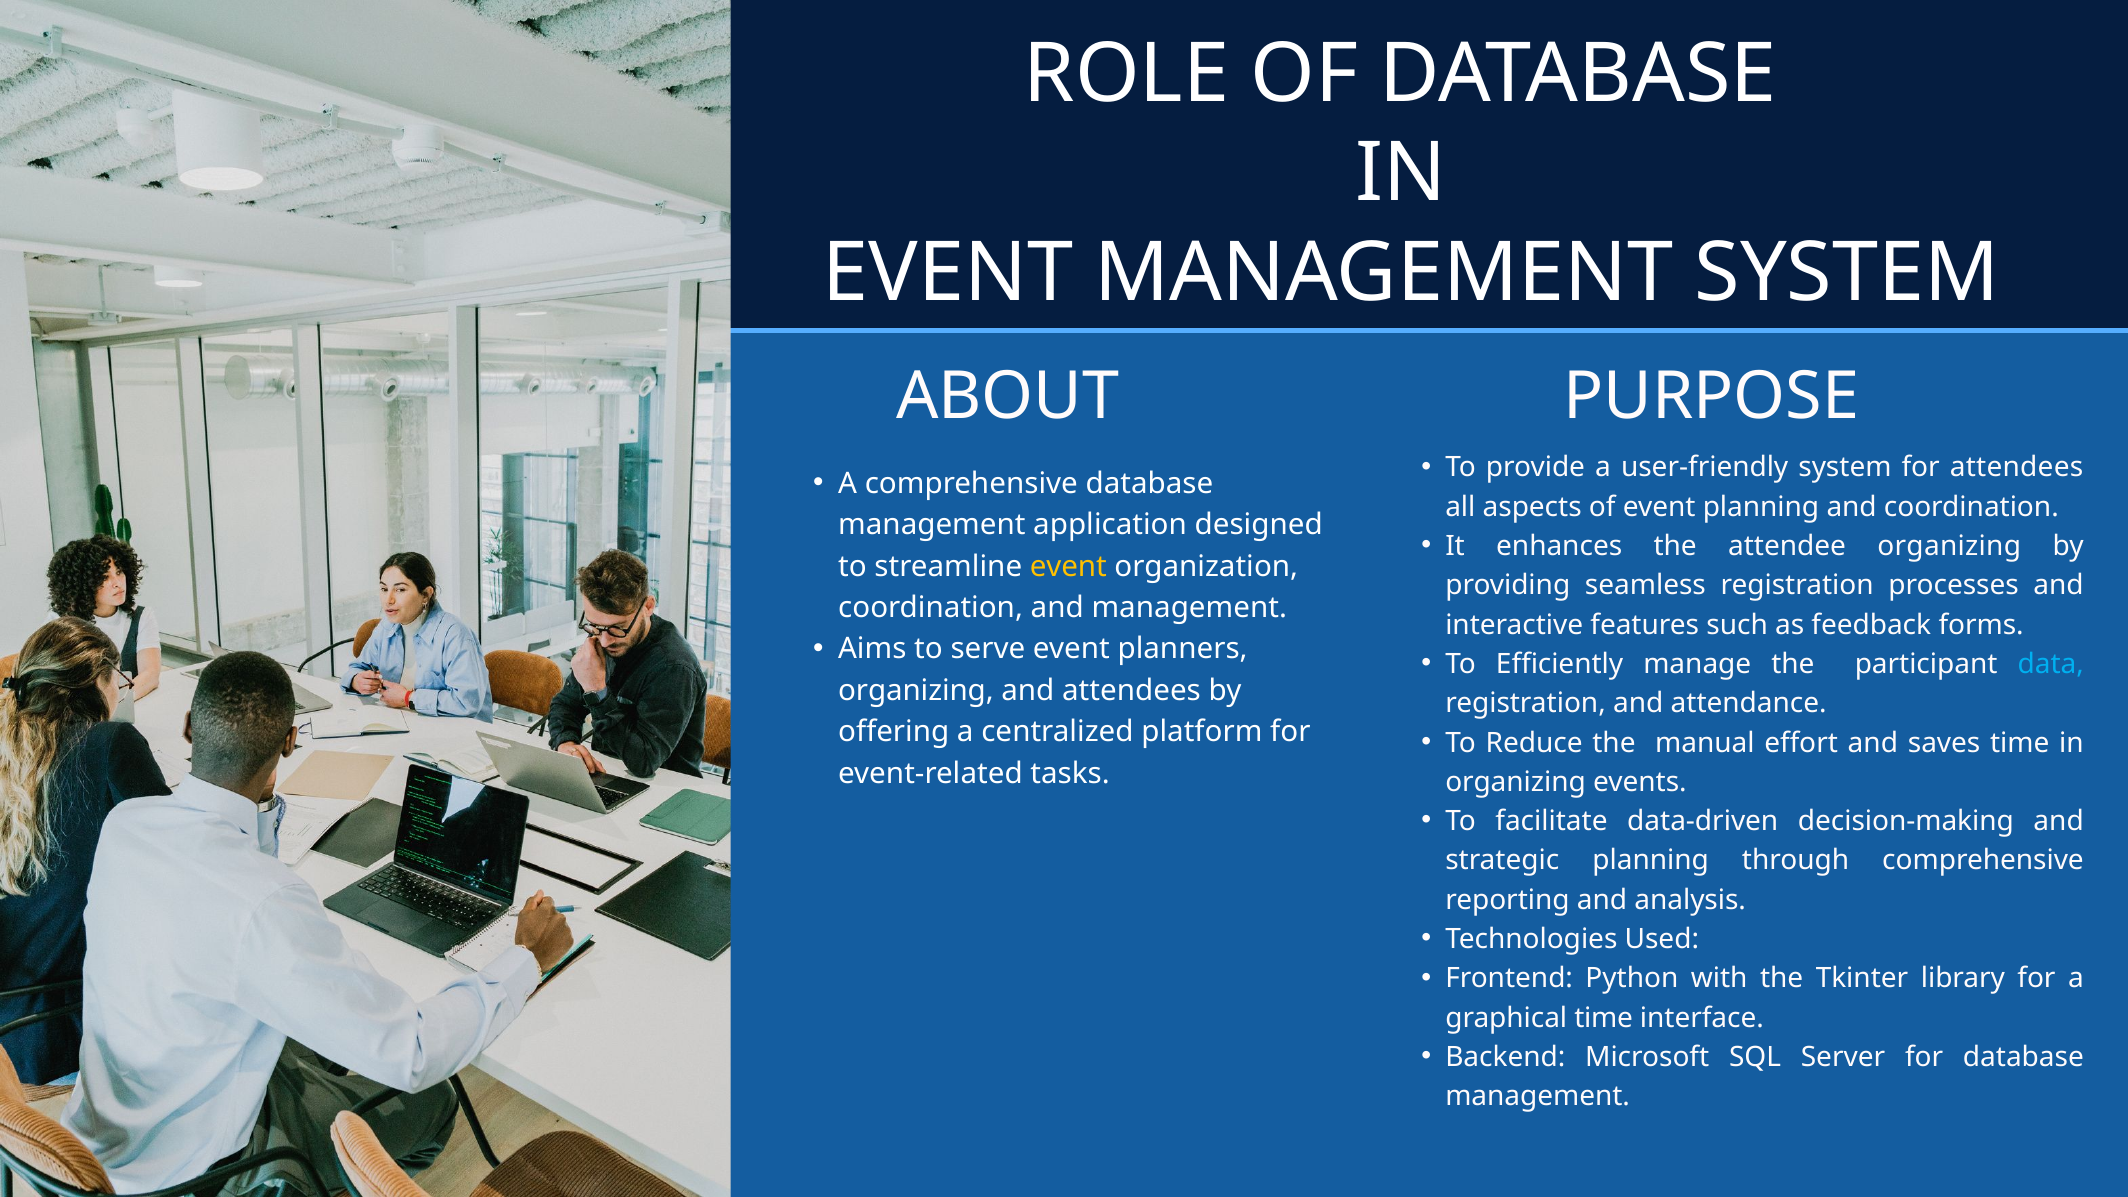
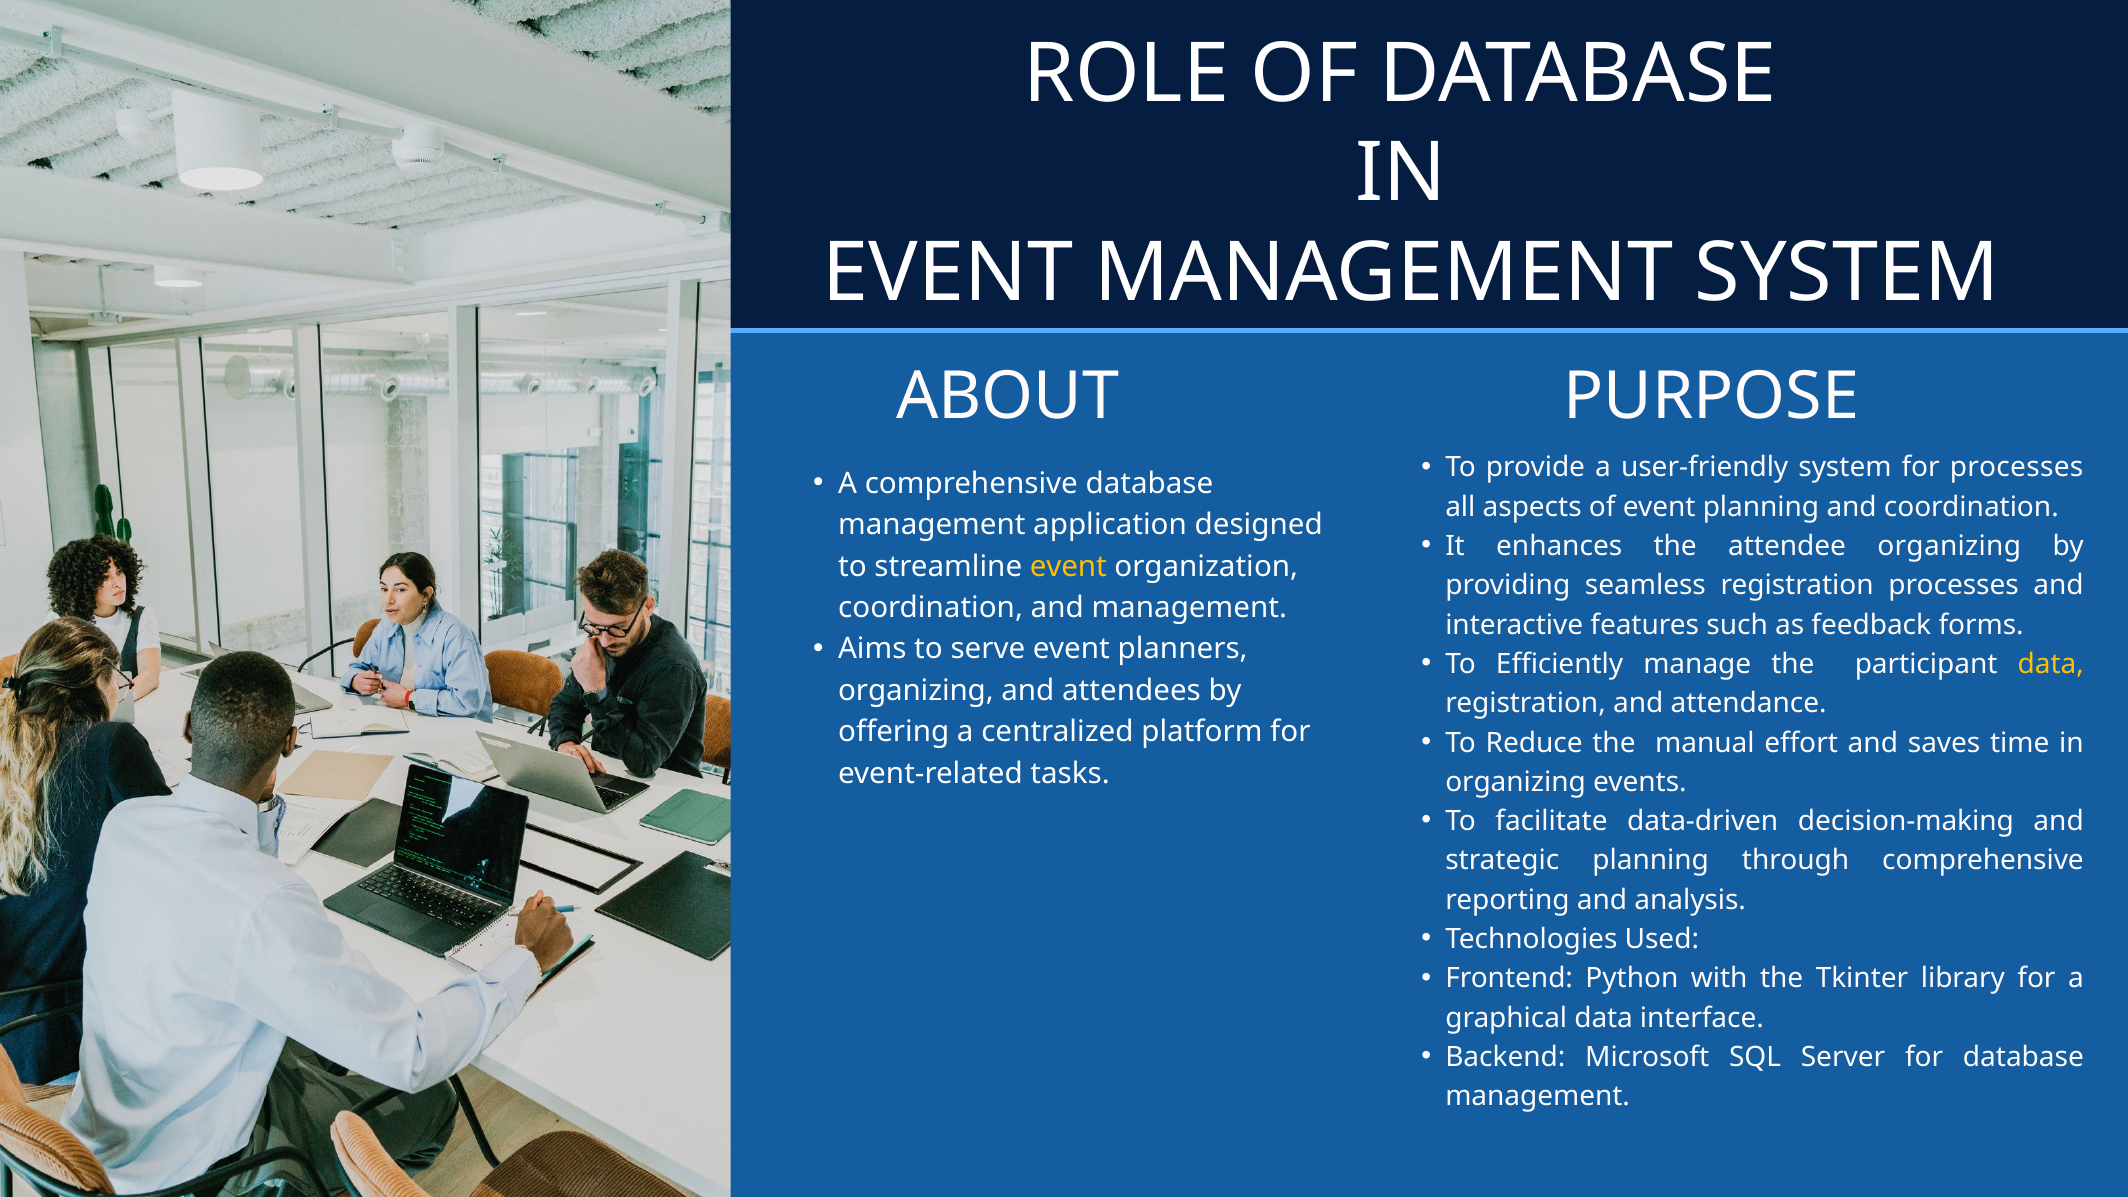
for attendees: attendees -> processes (2017, 468)
data colour: light blue -> yellow (2051, 664)
graphical time: time -> data (1604, 1018)
